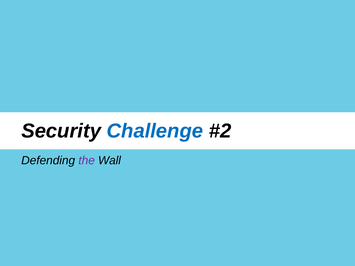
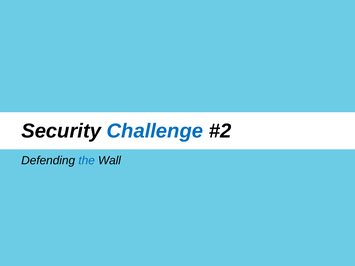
the colour: purple -> blue (87, 161)
